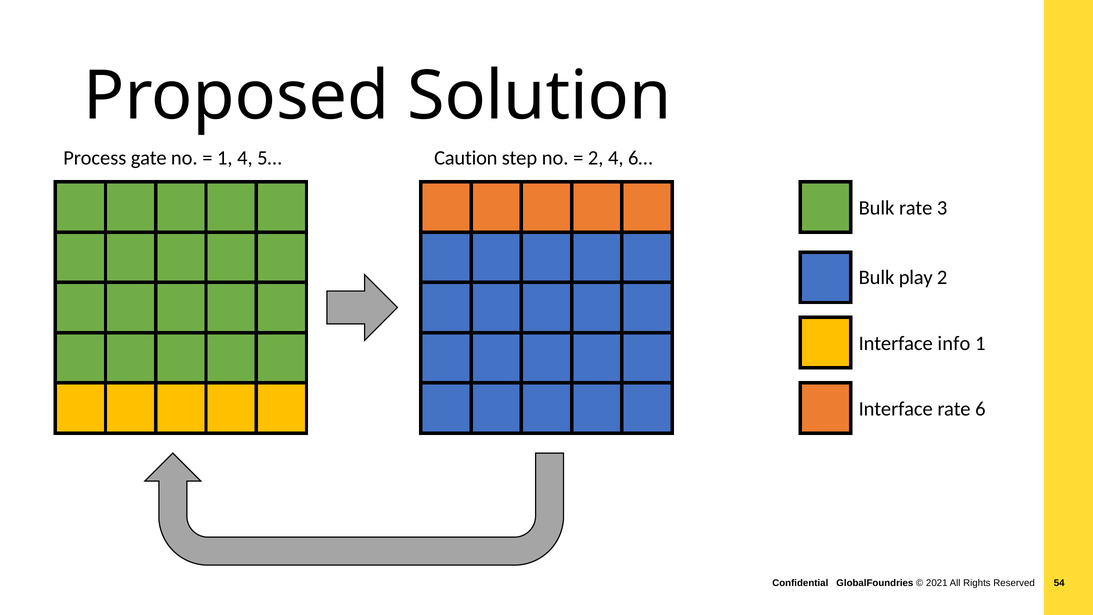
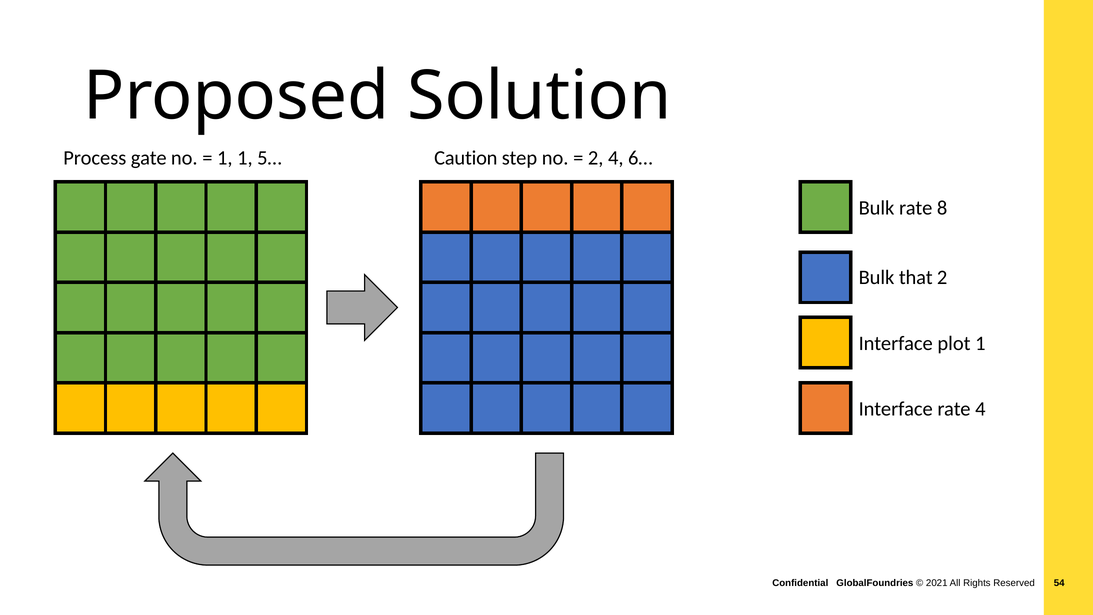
1 4: 4 -> 1 (245, 158)
3: 3 -> 8 (942, 208)
play: play -> that (916, 277)
info: info -> plot (954, 343)
rate 6: 6 -> 4 (980, 409)
